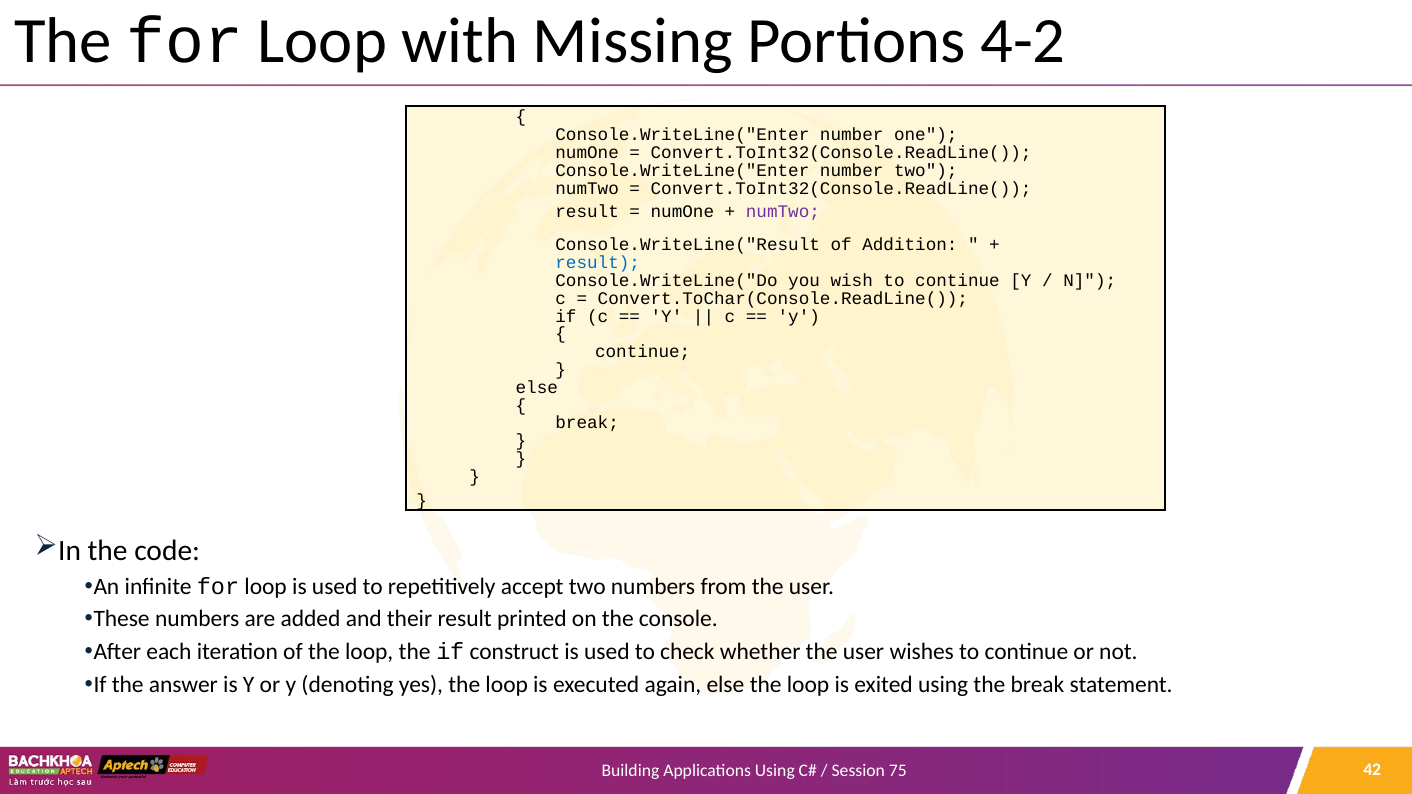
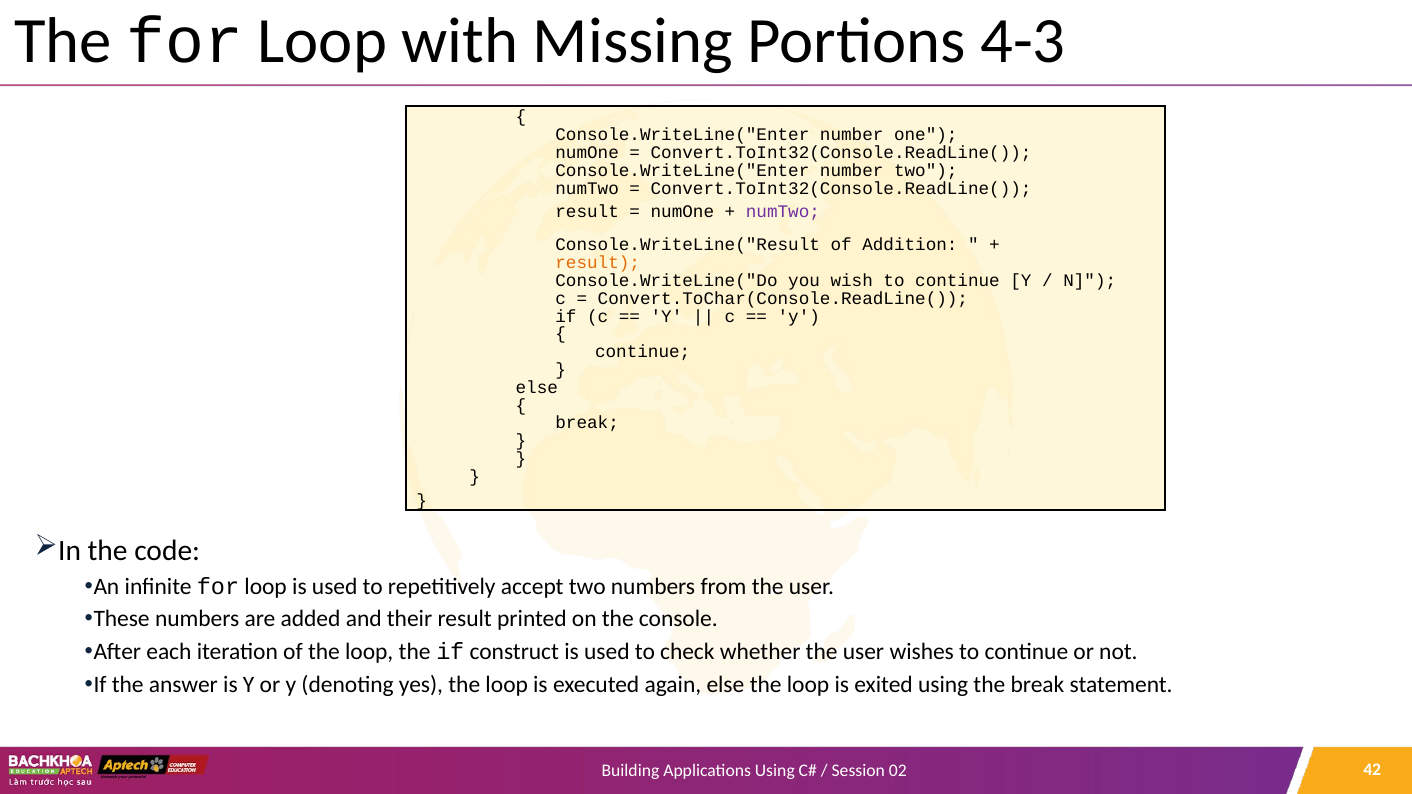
4-2: 4-2 -> 4-3 (1023, 42)
result colour: blue -> orange (598, 263)
75: 75 -> 02 (898, 771)
